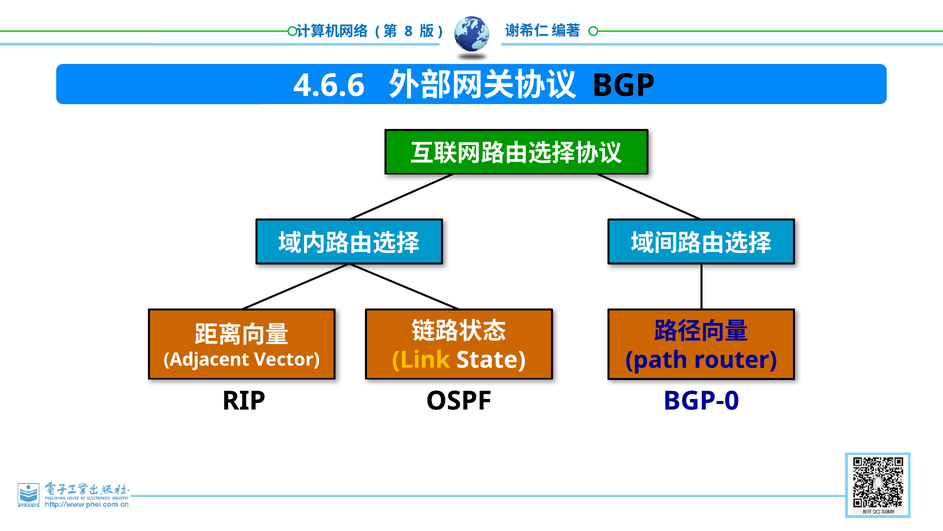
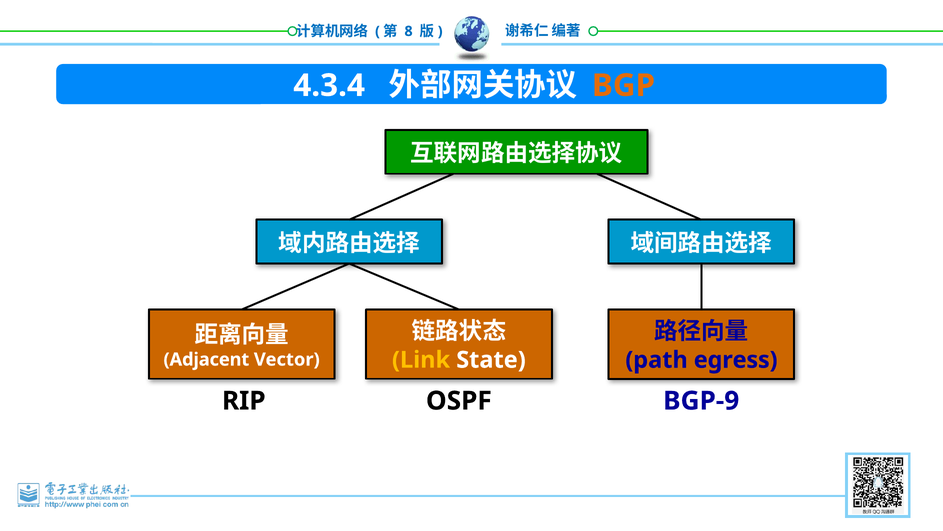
4.6.6: 4.6.6 -> 4.3.4 (329, 85)
BGP colour: black -> orange (623, 85)
router: router -> egress (736, 360)
BGP-0: BGP-0 -> BGP-9 (701, 401)
